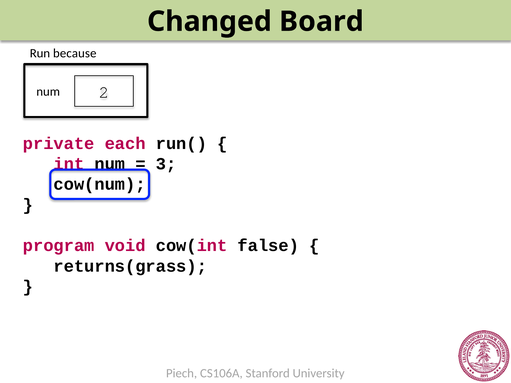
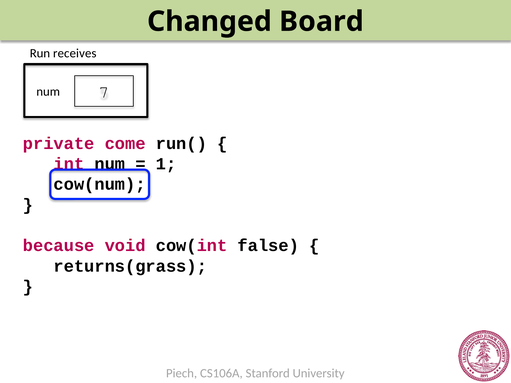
because: because -> receives (75, 53)
2: 2 -> 7 (104, 92)
each: each -> come (125, 144)
3: 3 -> 1 (166, 164)
program: program -> because (59, 246)
